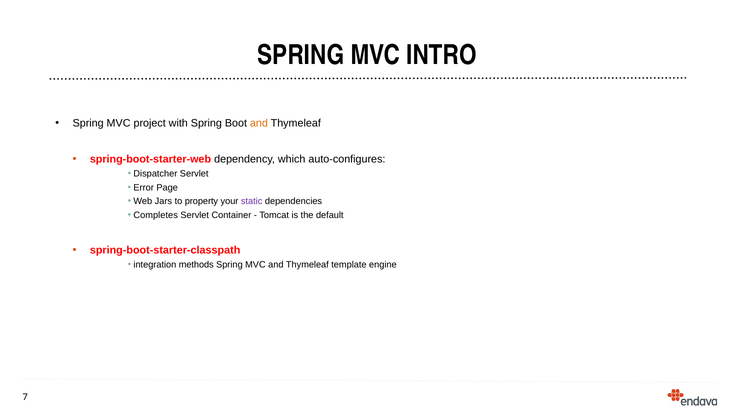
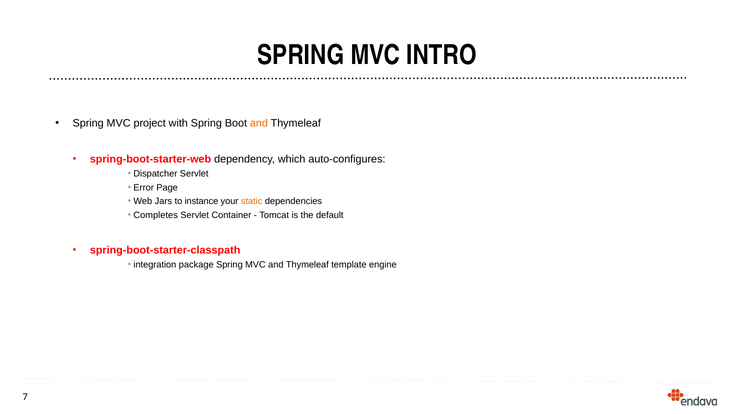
property: property -> instance (201, 201)
static colour: purple -> orange (252, 201)
methods: methods -> package (196, 265)
